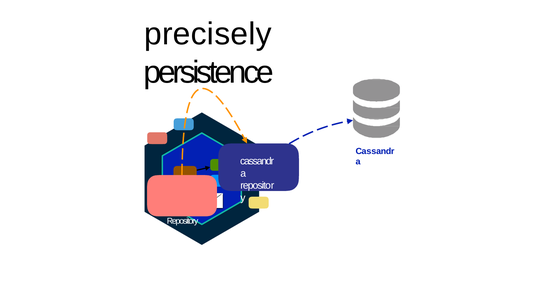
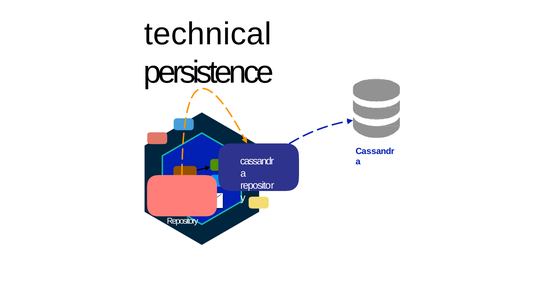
precisely: precisely -> technical (208, 34)
